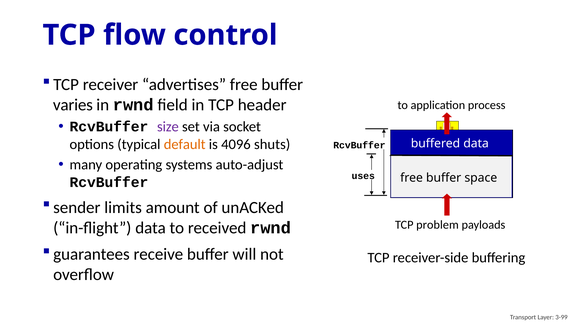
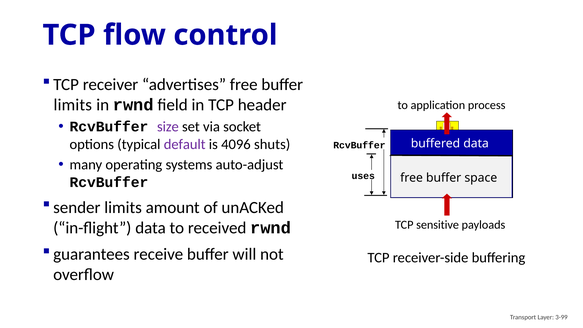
varies: varies -> limits (73, 105)
default colour: orange -> purple (185, 144)
problem: problem -> sensitive (438, 225)
